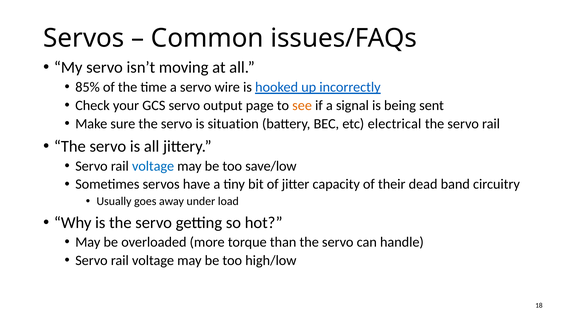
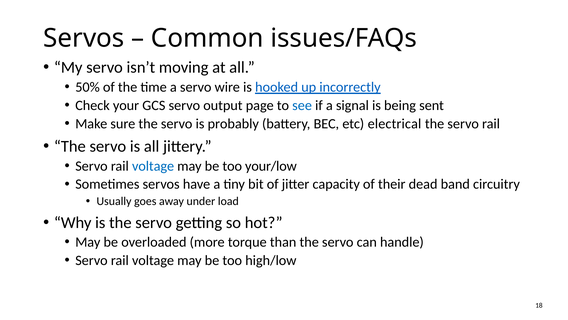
85%: 85% -> 50% (88, 87)
see colour: orange -> blue (302, 105)
situation: situation -> probably (233, 124)
save/low: save/low -> your/low (271, 166)
